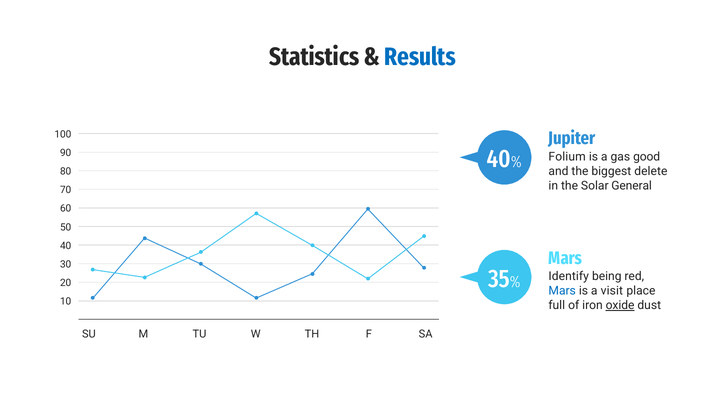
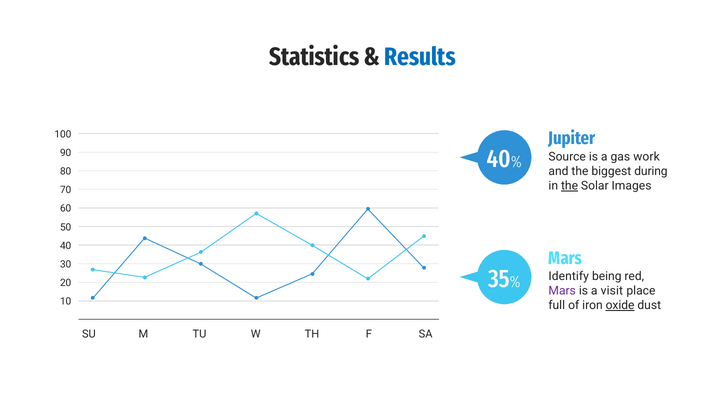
Folium: Folium -> Source (567, 157)
good: good -> work (647, 157)
delete: delete -> during (651, 171)
the underline: none -> present (570, 186)
General: General -> Images (632, 186)
Mars colour: blue -> purple (562, 291)
